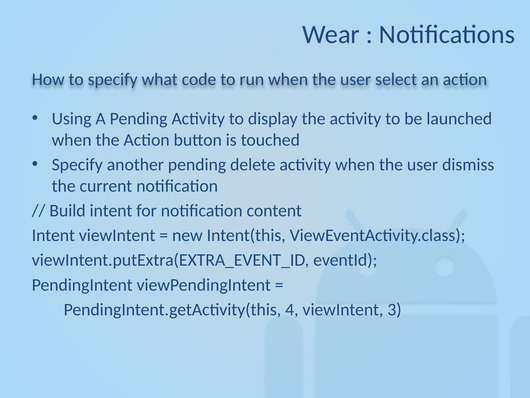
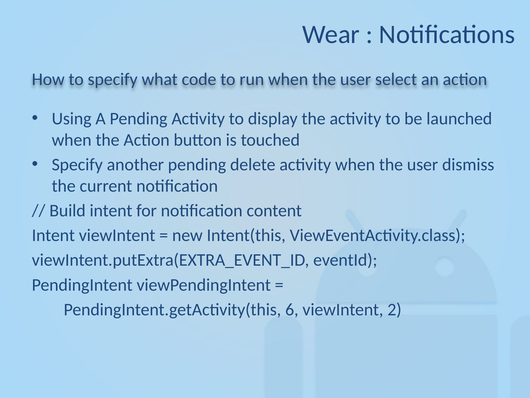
4: 4 -> 6 (292, 309)
3: 3 -> 2 (395, 309)
